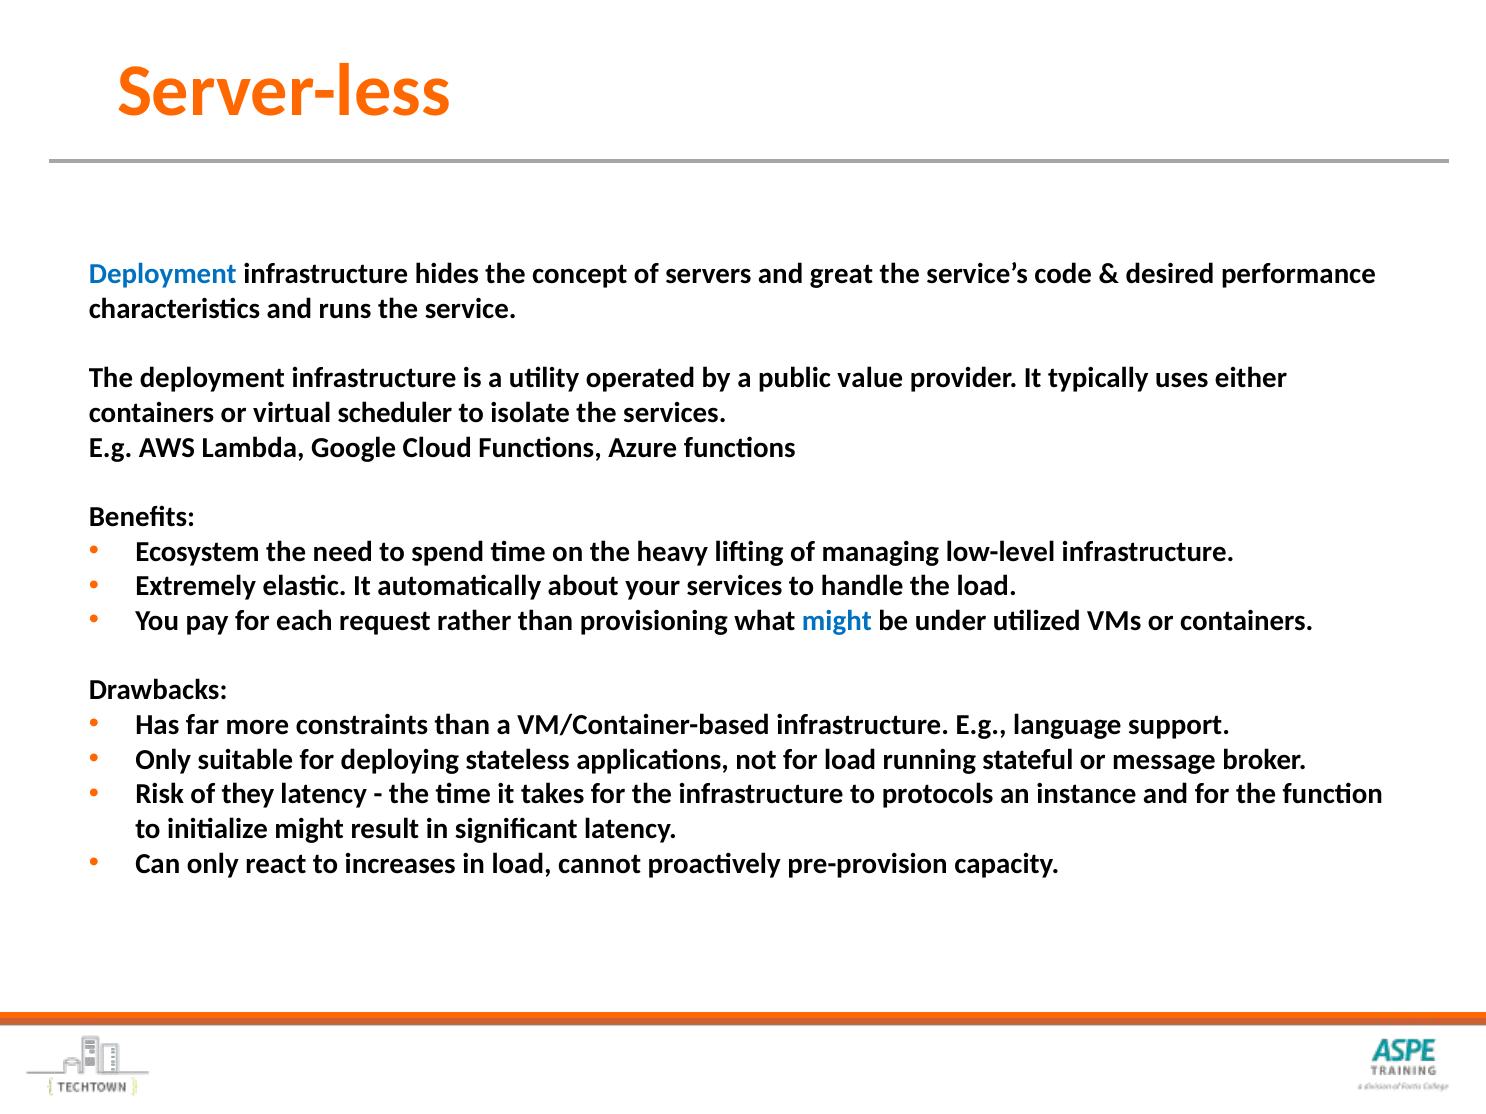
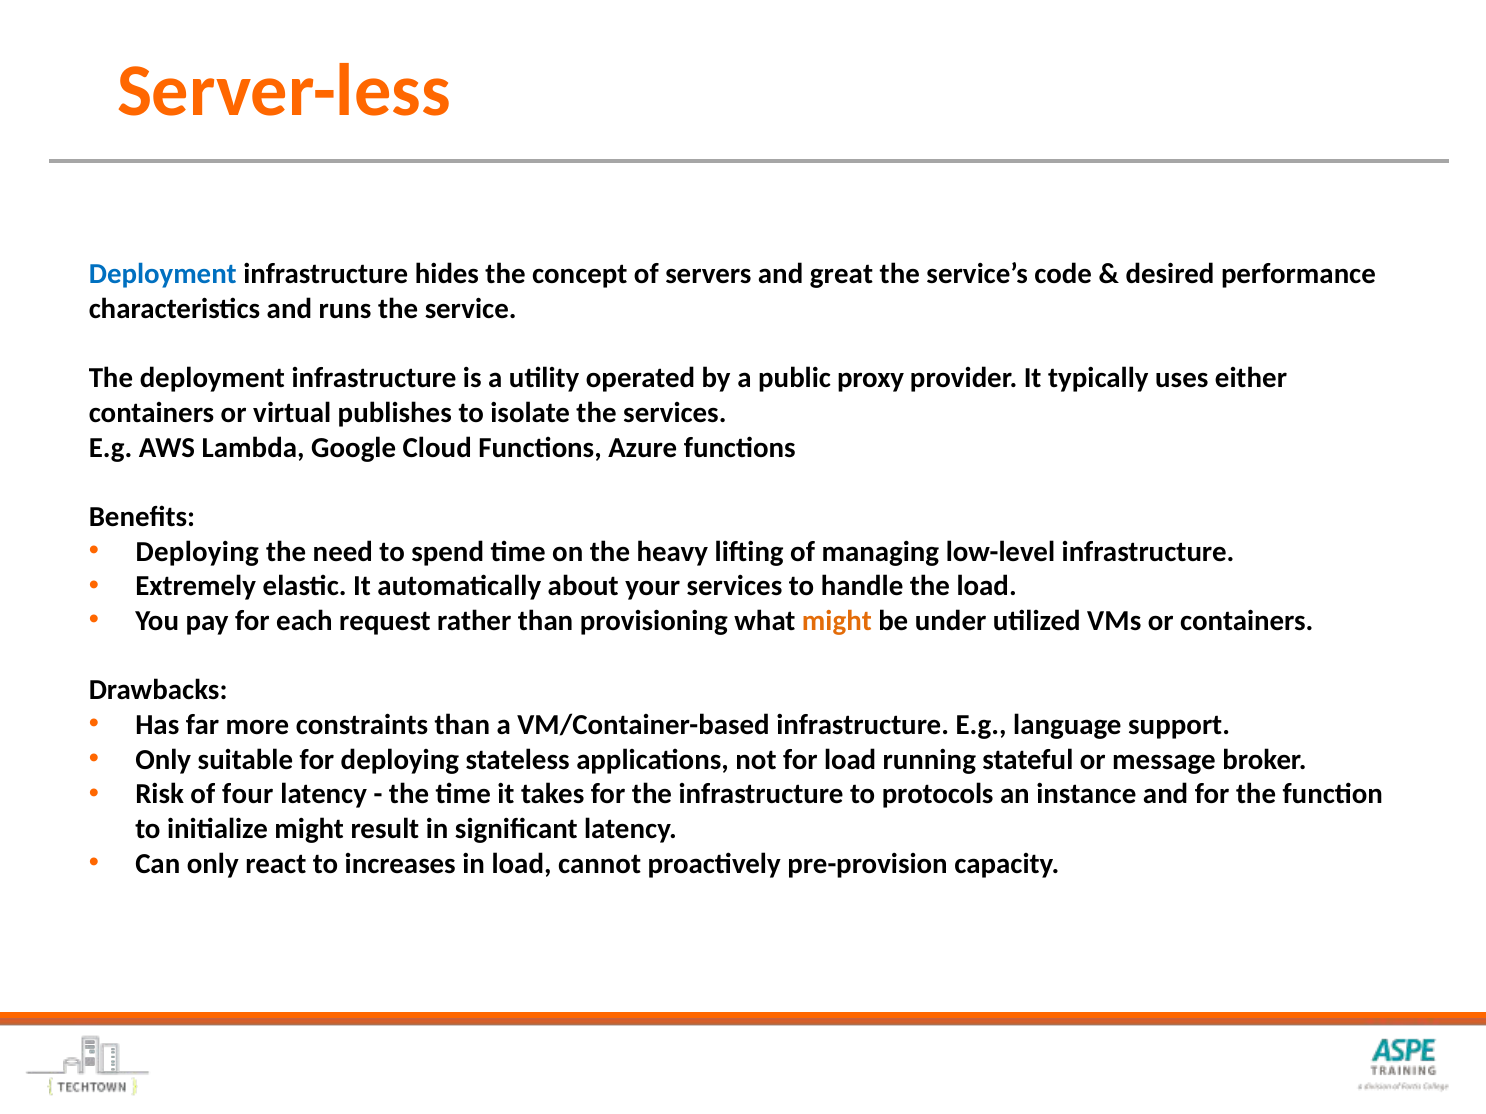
value: value -> proxy (871, 378)
scheduler: scheduler -> publishes (395, 413)
Ecosystem: Ecosystem -> Deploying (197, 552)
might colour: blue -> orange (837, 621)
they: they -> four (248, 795)
